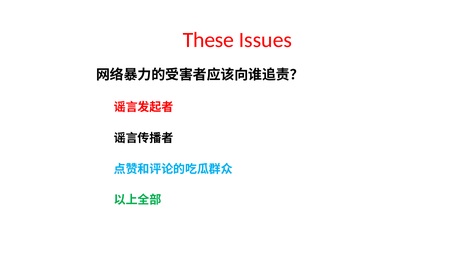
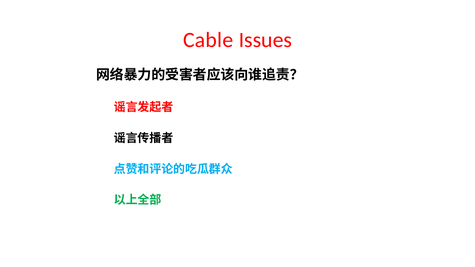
These: These -> Cable (208, 40)
